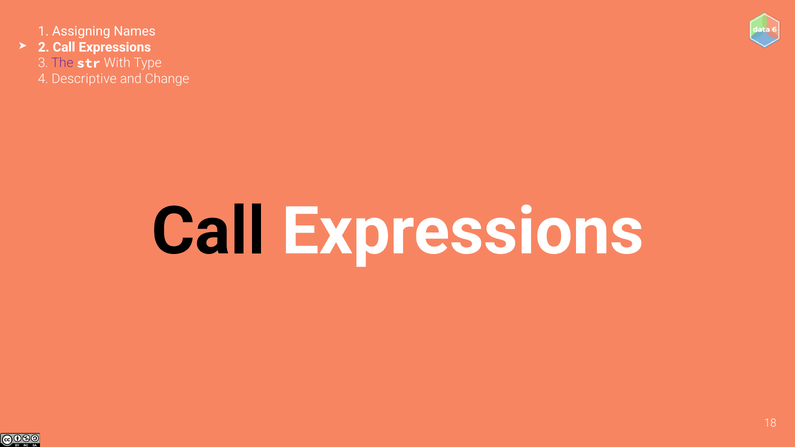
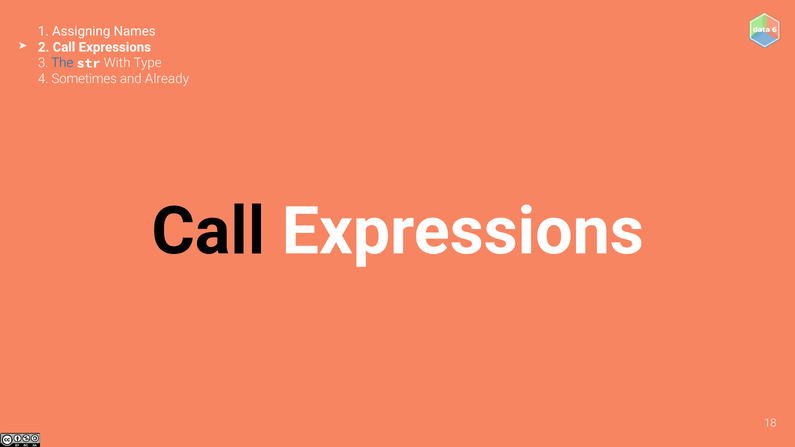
The colour: purple -> blue (62, 63)
Descriptive: Descriptive -> Sometimes (84, 79)
Change: Change -> Already (167, 79)
